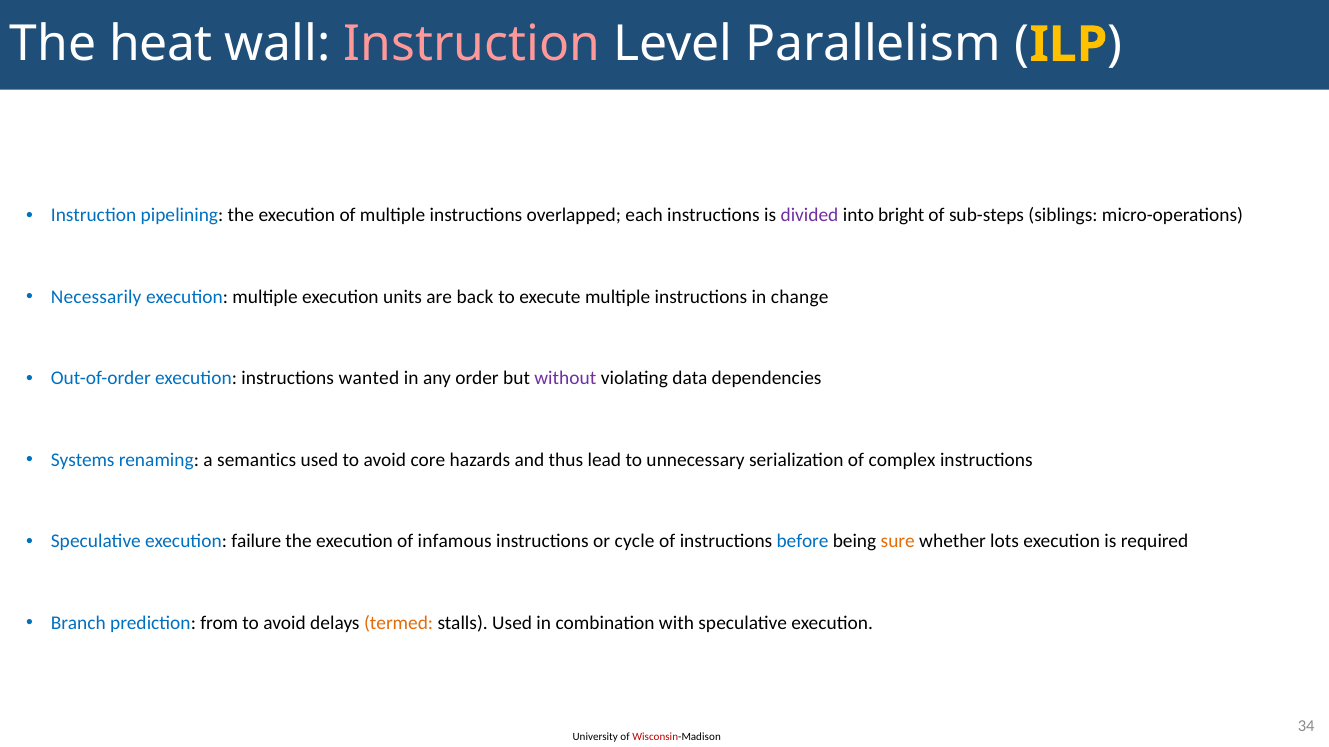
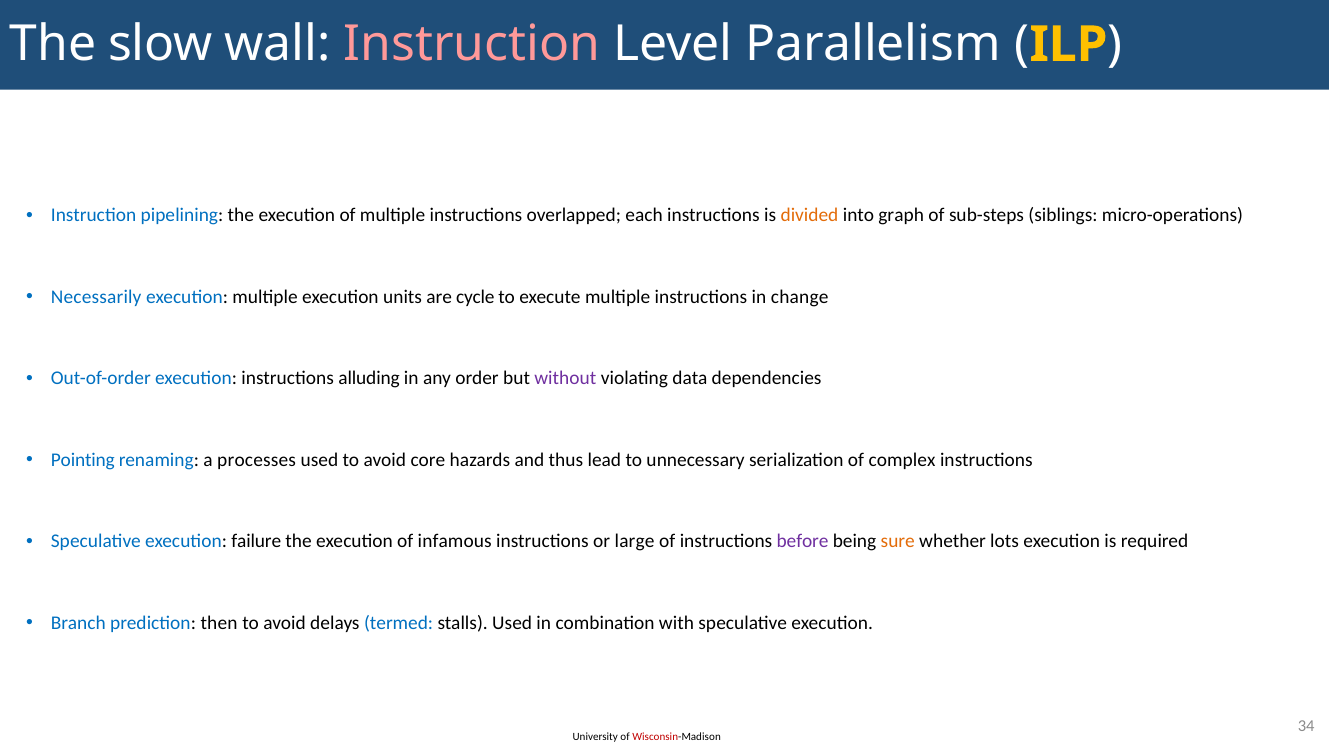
heat: heat -> slow (161, 45)
divided colour: purple -> orange (810, 216)
bright: bright -> graph (901, 216)
back: back -> cycle (475, 297)
wanted: wanted -> alluding (369, 379)
Systems: Systems -> Pointing (83, 460)
semantics: semantics -> processes (257, 460)
cycle: cycle -> large (635, 542)
before colour: blue -> purple (803, 542)
from: from -> then (219, 624)
termed colour: orange -> blue (399, 624)
